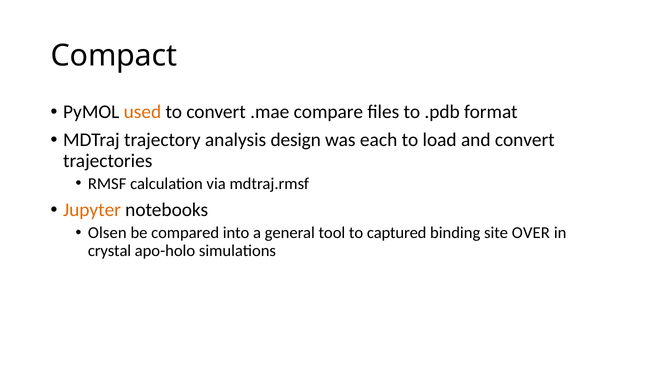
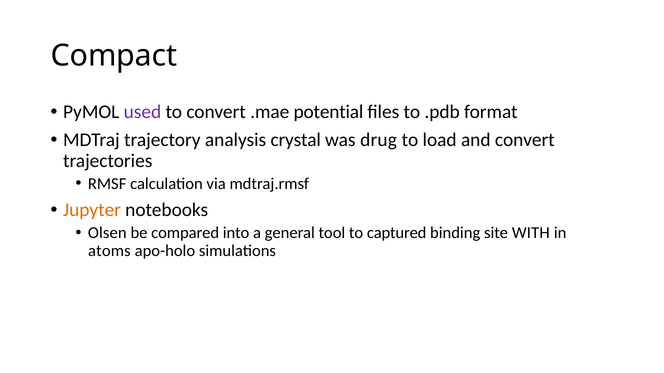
used colour: orange -> purple (142, 112)
compare: compare -> potential (328, 112)
design: design -> crystal (296, 140)
each: each -> drug (379, 140)
OVER: OVER -> WITH (531, 233)
crystal: crystal -> atoms (109, 251)
